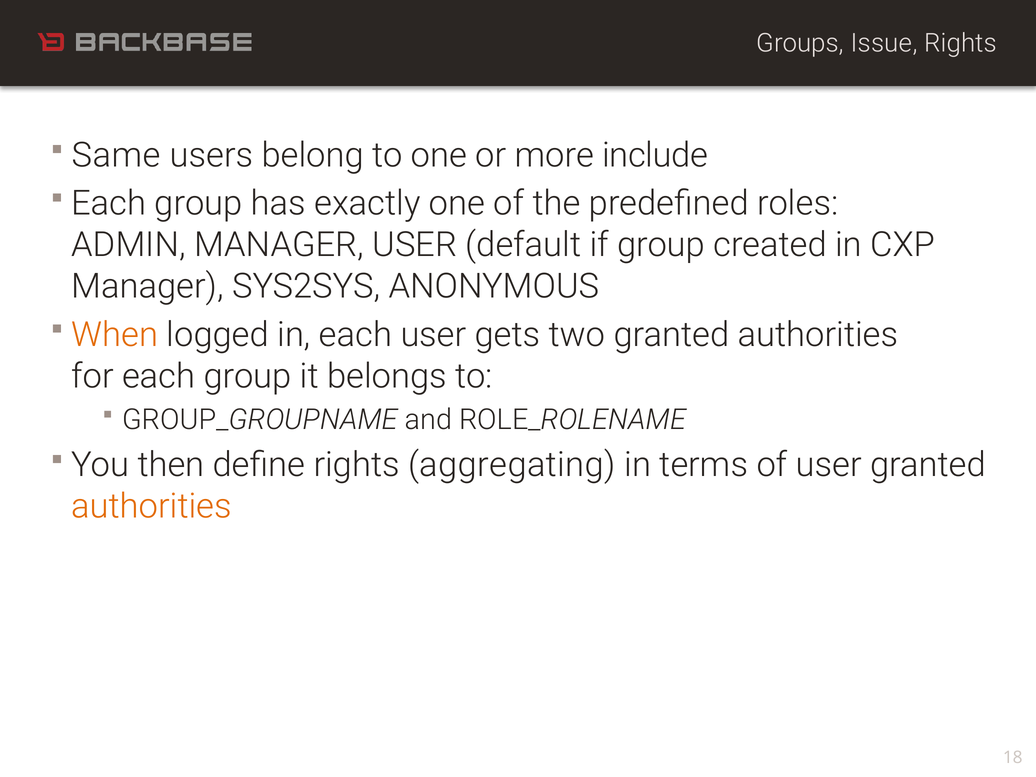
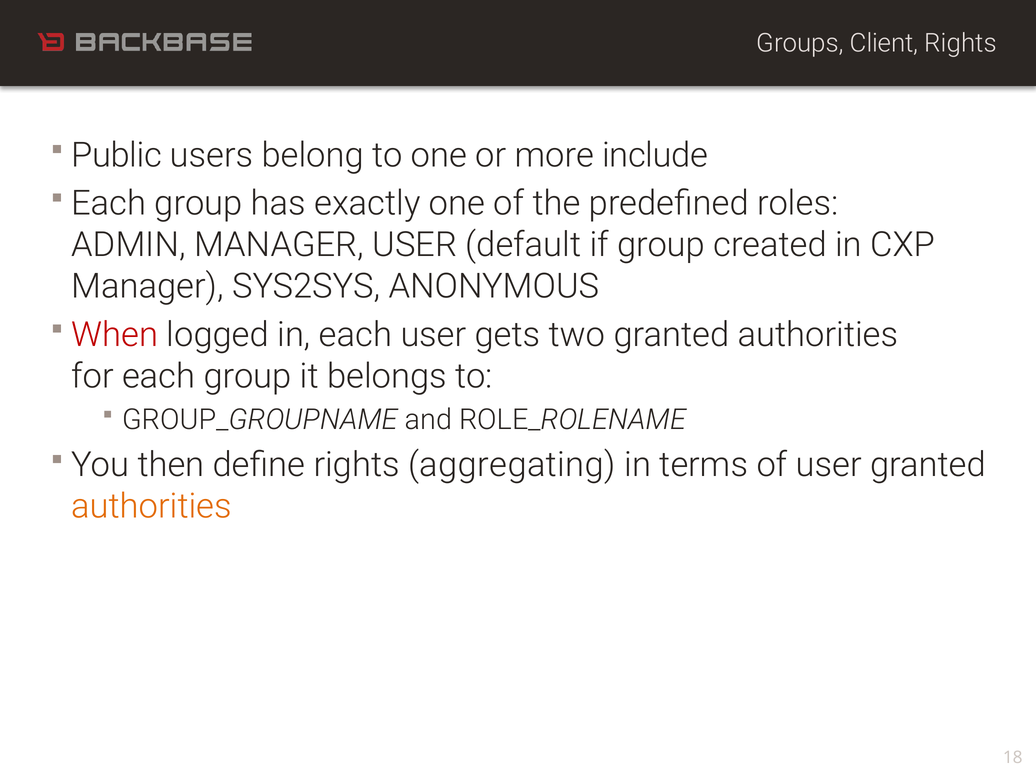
Issue: Issue -> Client (884, 43)
Same: Same -> Public (117, 155)
When colour: orange -> red (115, 335)
